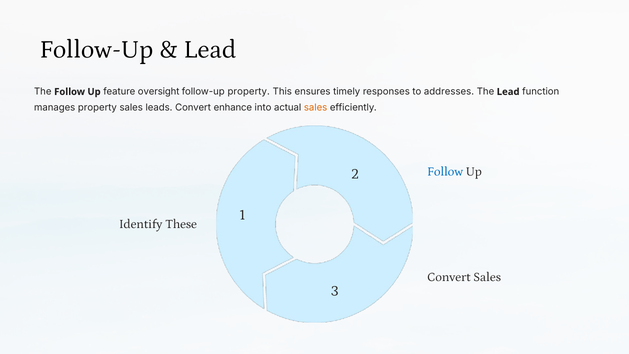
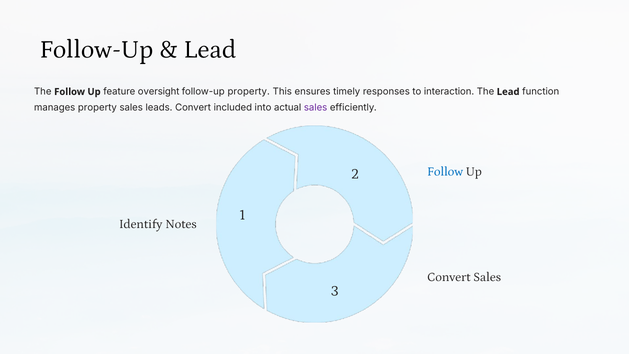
addresses: addresses -> interaction (449, 92)
enhance: enhance -> included (233, 107)
sales colour: orange -> purple (316, 107)
These: These -> Notes (181, 224)
